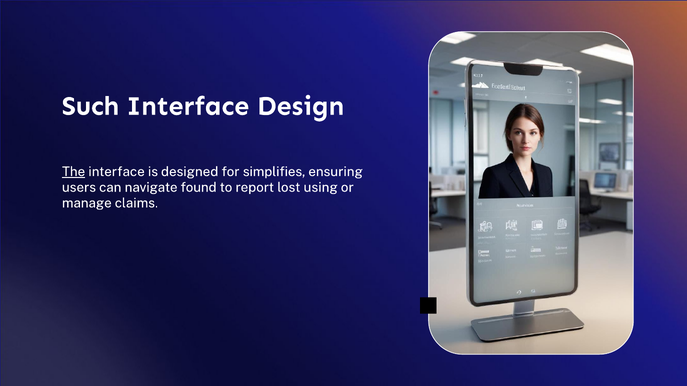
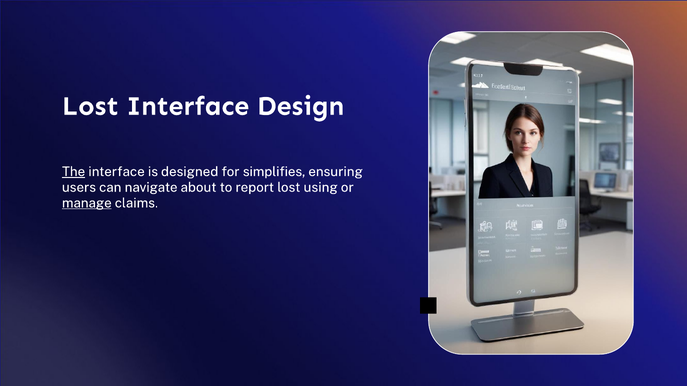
Such: Such -> Lost (90, 106)
found: found -> about (199, 188)
manage underline: none -> present (87, 203)
